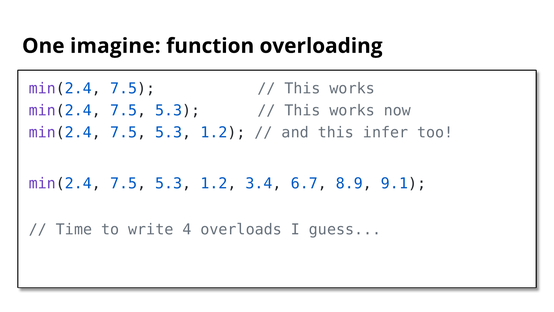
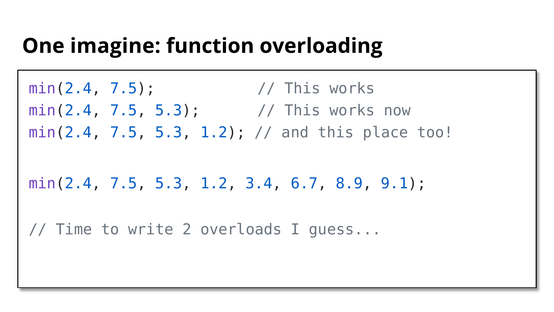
infer: infer -> place (386, 133)
4: 4 -> 2 (187, 229)
